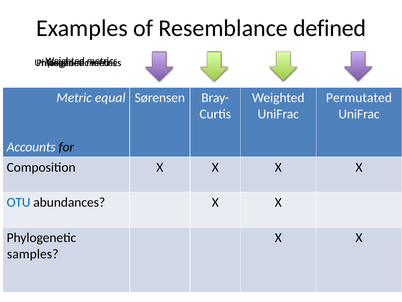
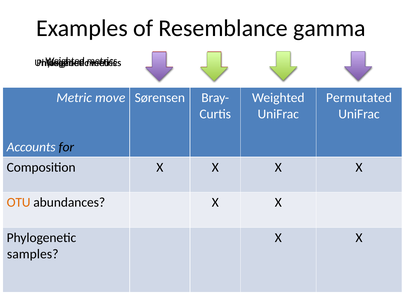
defined: defined -> gamma (330, 28)
equal: equal -> move (110, 98)
OTU colour: blue -> orange (19, 202)
